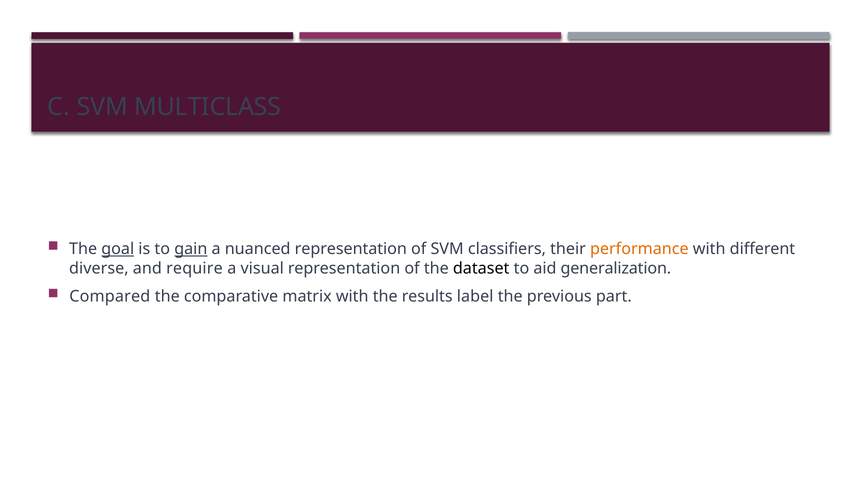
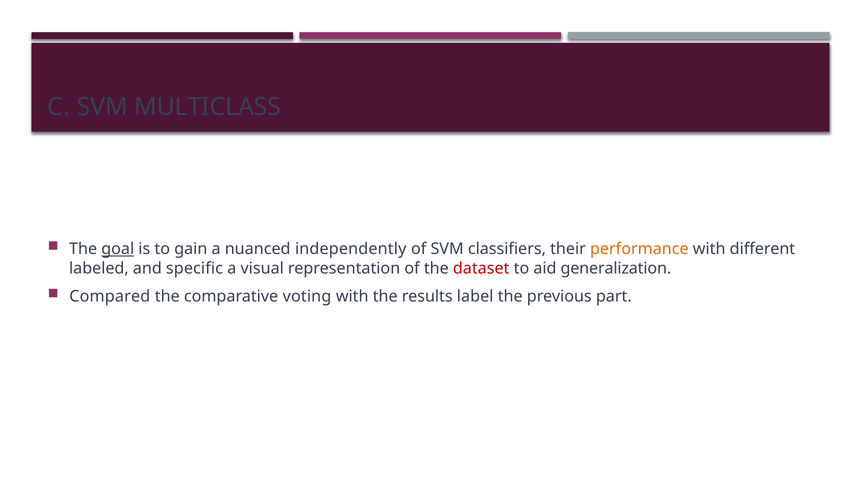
gain underline: present -> none (191, 249)
nuanced representation: representation -> independently (351, 249)
diverse: diverse -> labeled (99, 268)
require: require -> specific (194, 268)
dataset colour: black -> red (481, 268)
matrix: matrix -> voting (307, 296)
